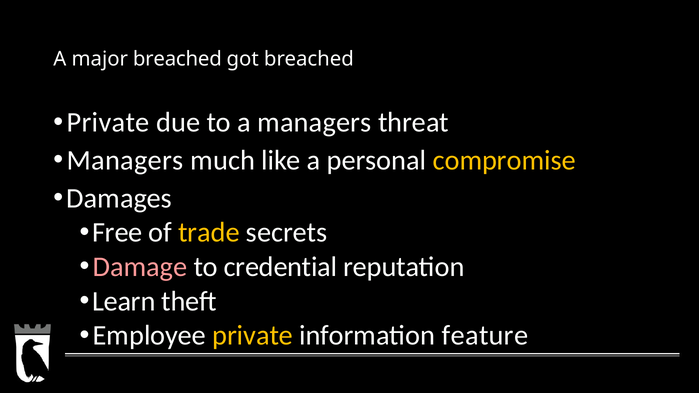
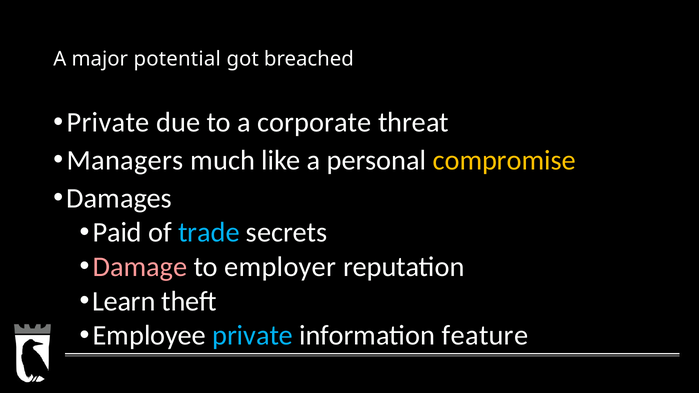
major breached: breached -> potential (177, 59)
a managers: managers -> corporate (314, 122)
Free: Free -> Paid (117, 233)
trade colour: yellow -> light blue (209, 233)
credential: credential -> employer (280, 267)
private colour: yellow -> light blue (253, 336)
